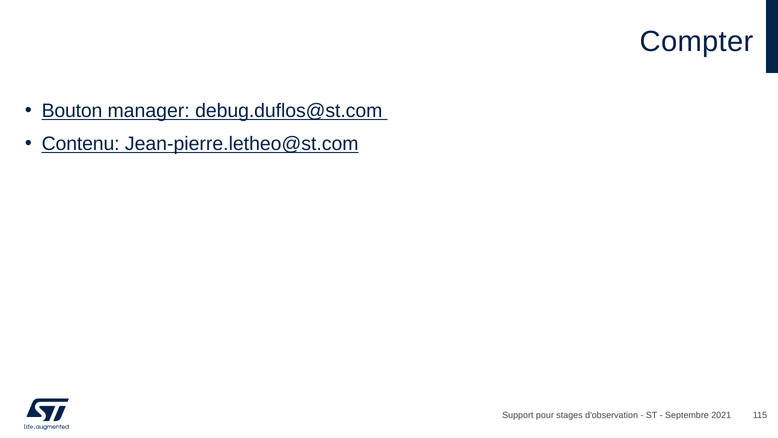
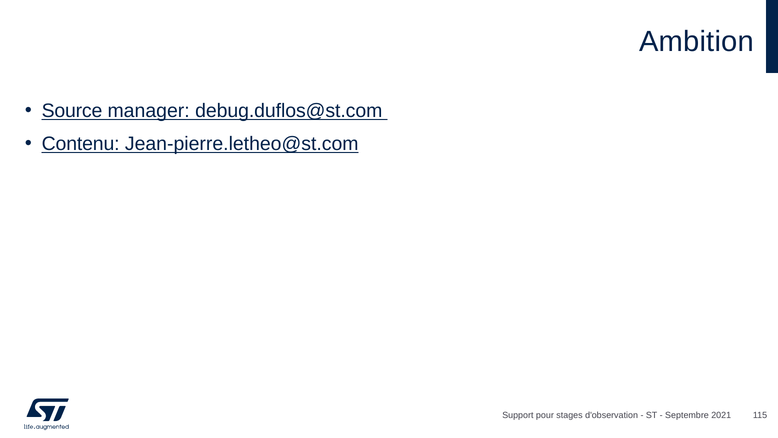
Compter: Compter -> Ambition (697, 41)
Bouton: Bouton -> Source (72, 111)
